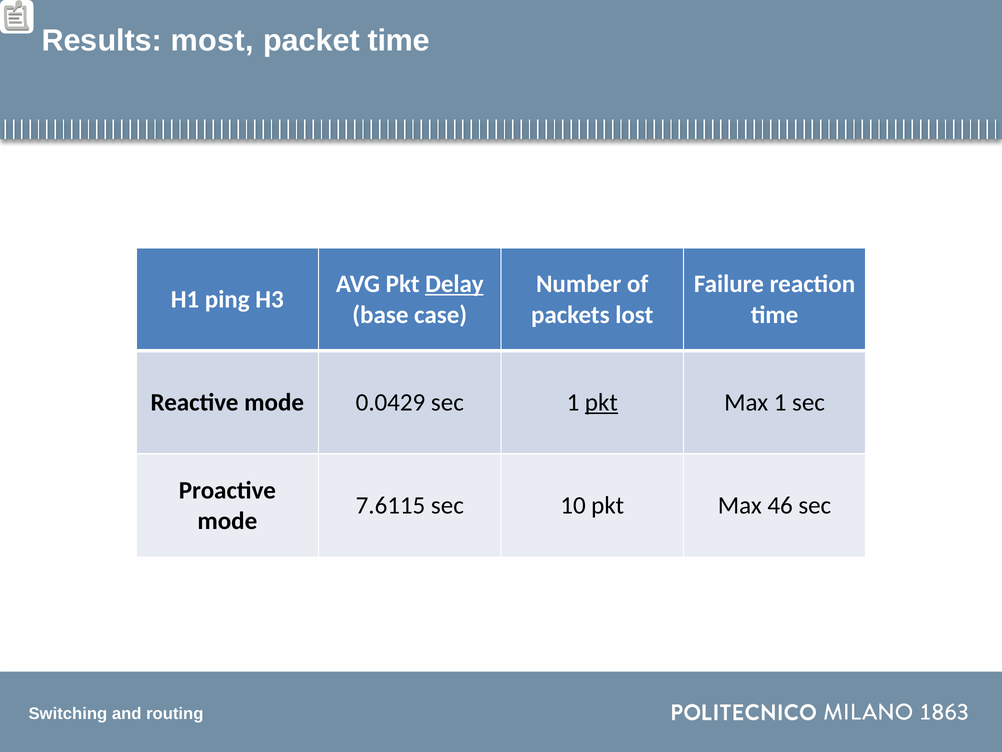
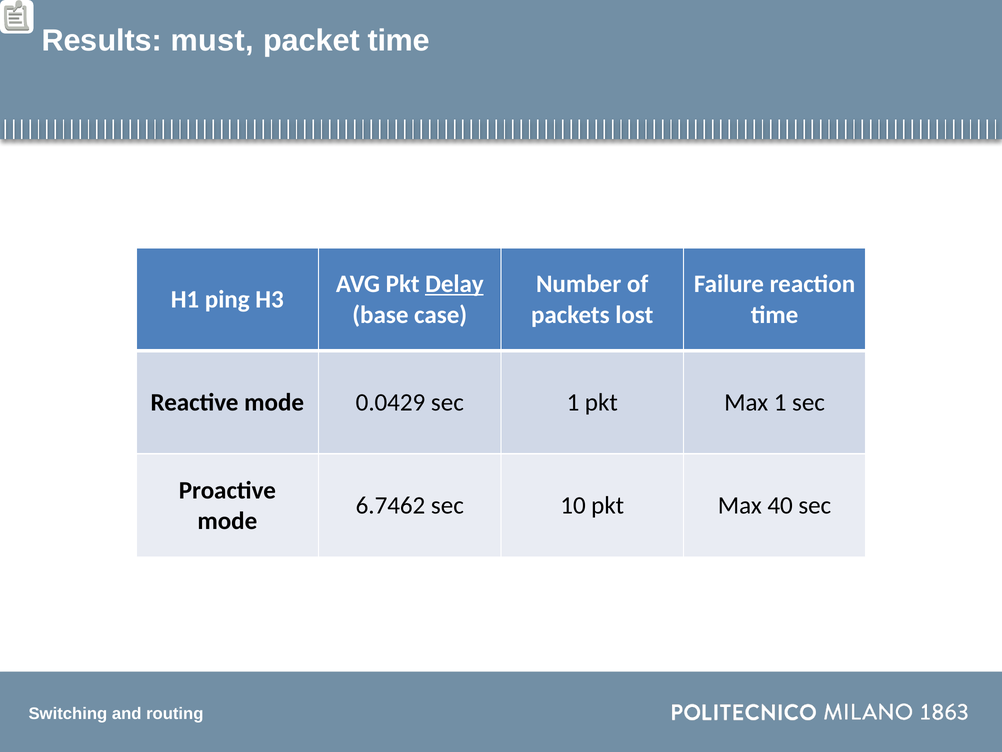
most: most -> must (212, 41)
pkt underline: present -> none (601, 402)
7.6115: 7.6115 -> 6.7462 (390, 505)
46: 46 -> 40 (780, 505)
